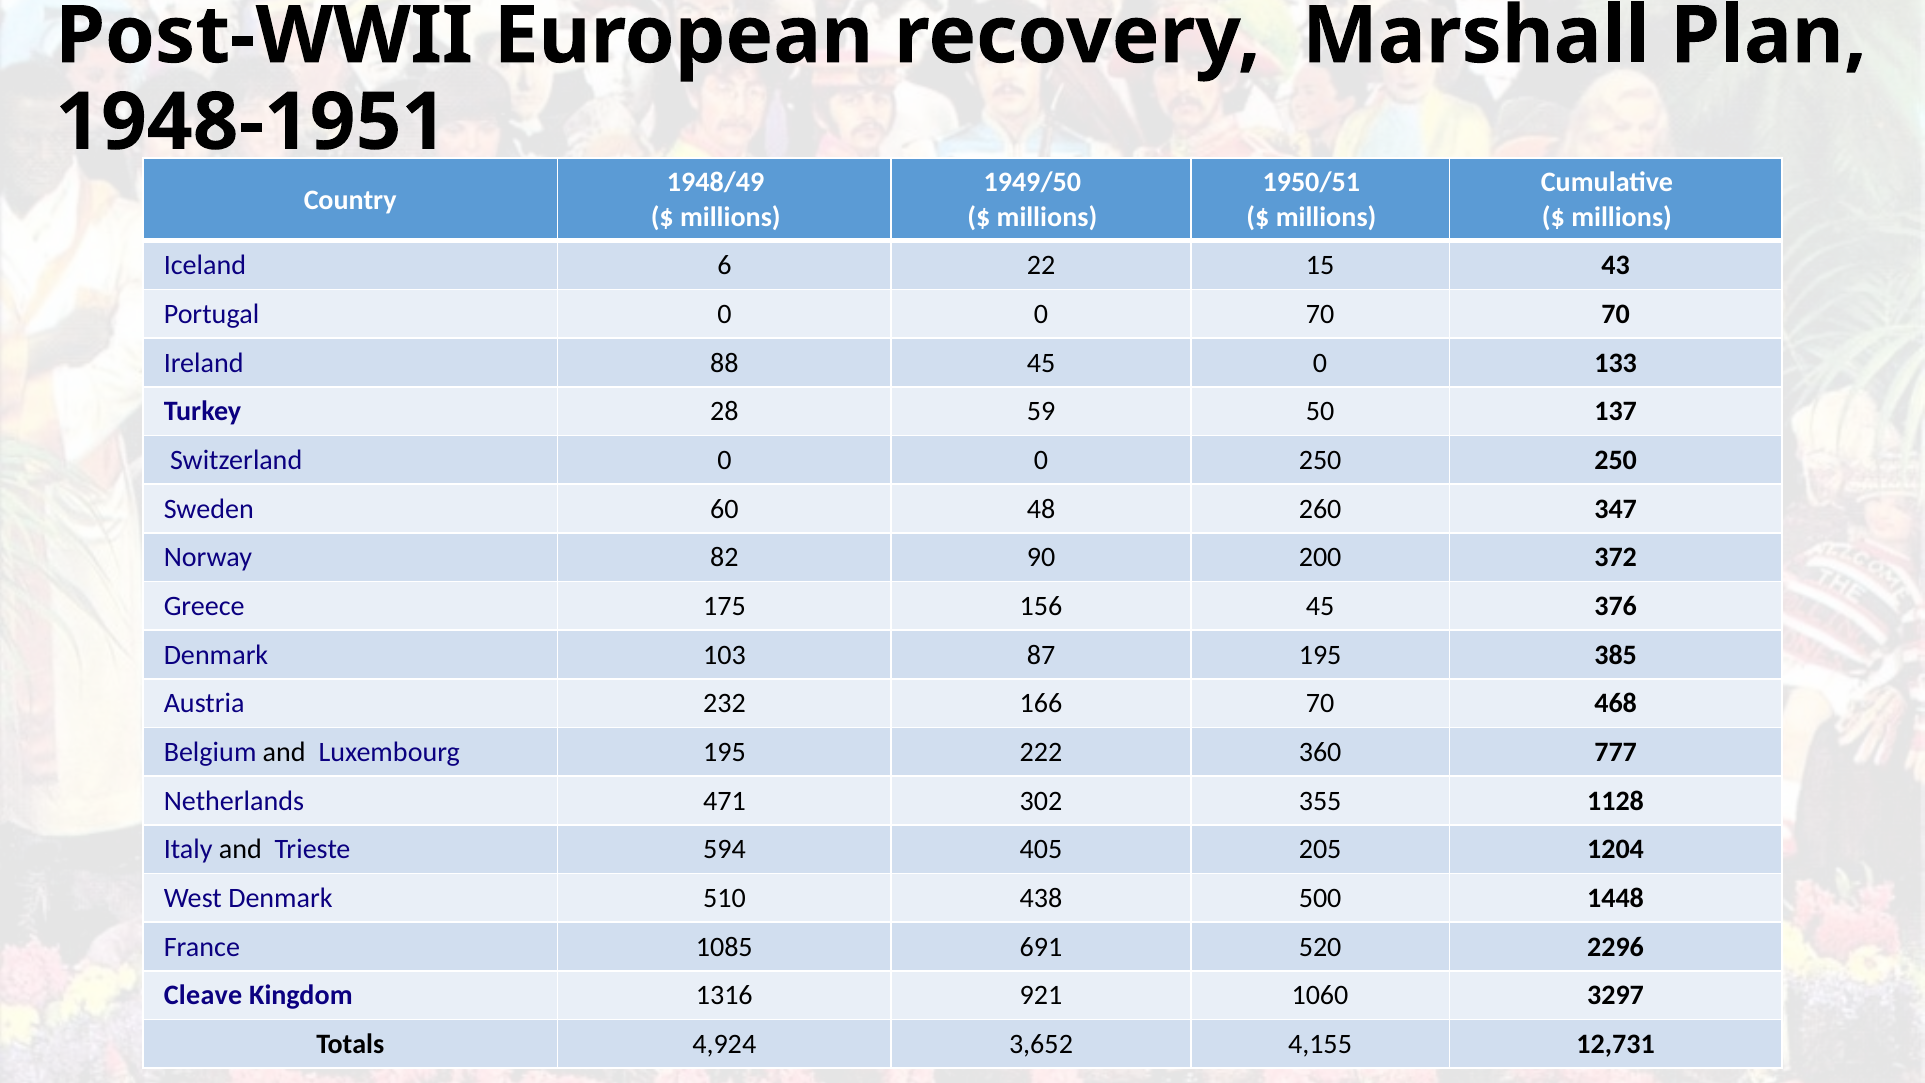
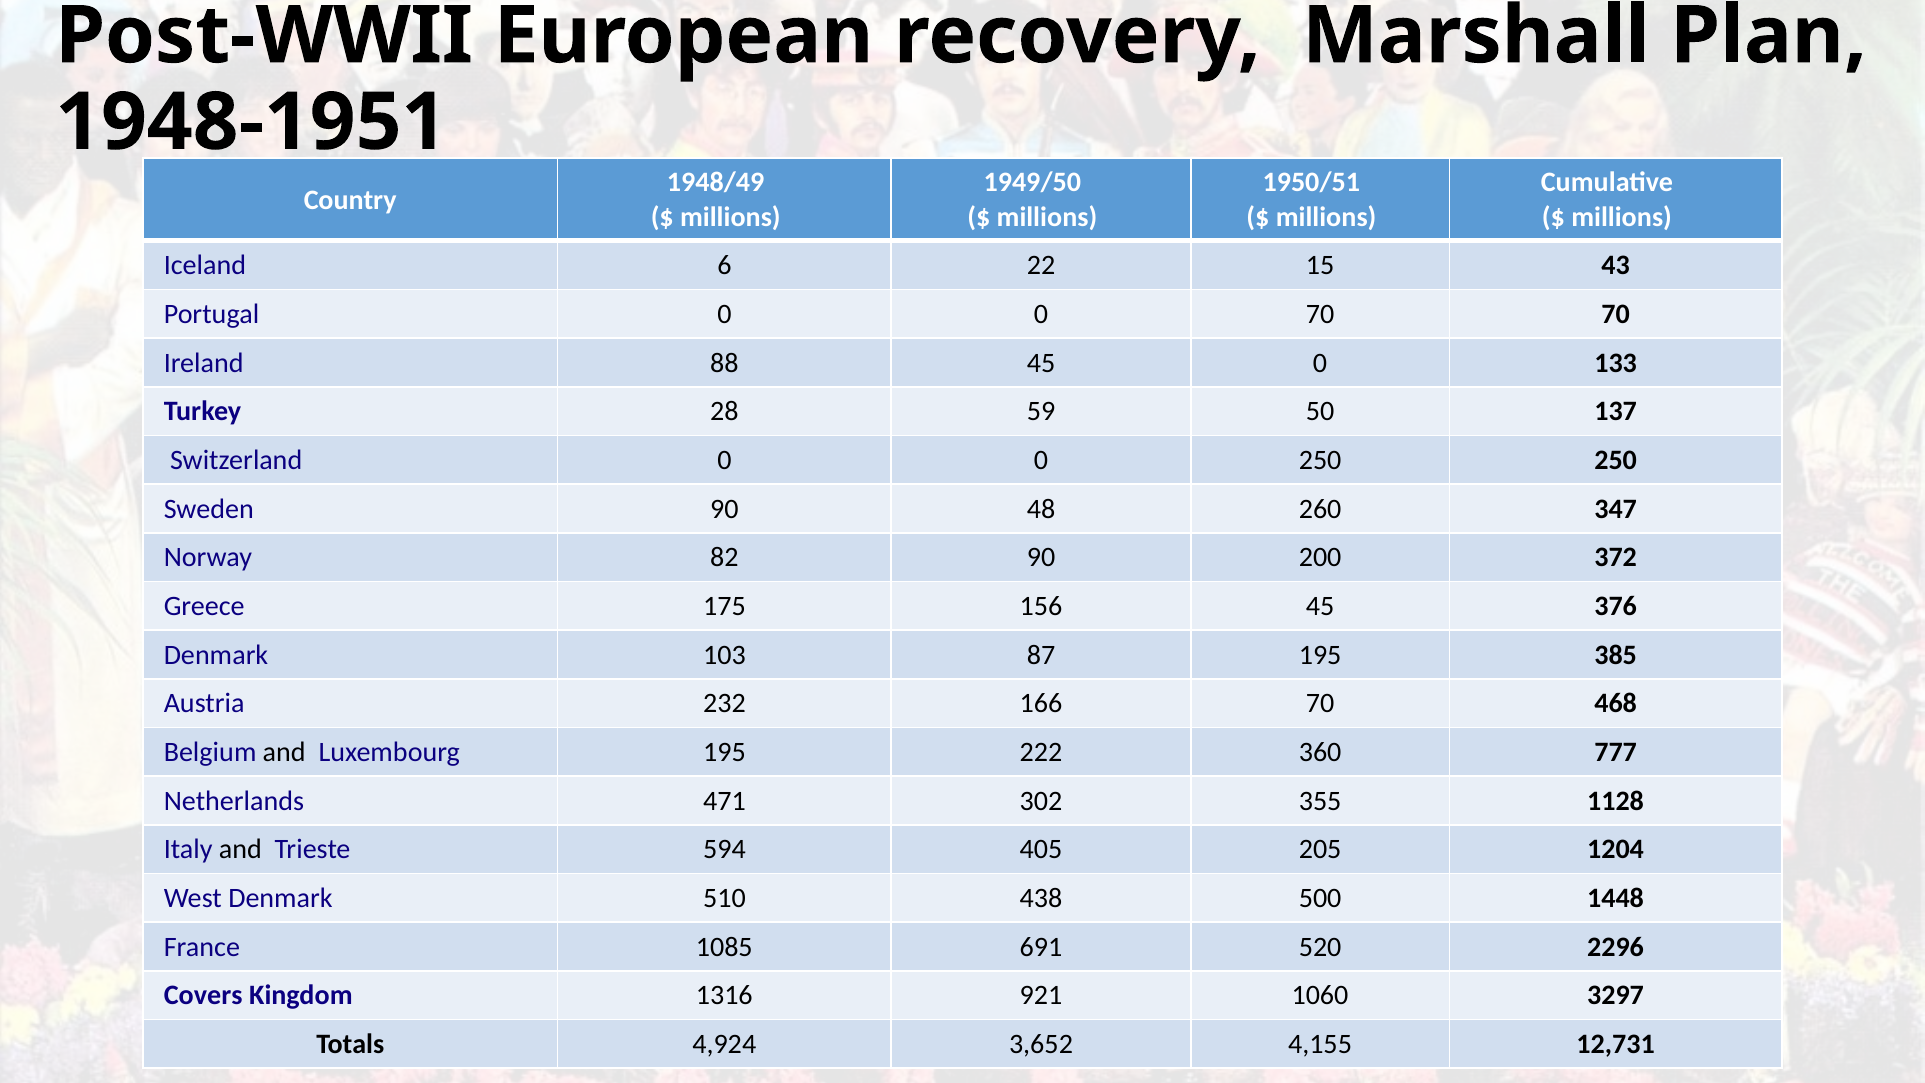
Sweden 60: 60 -> 90 (724, 509)
Cleave: Cleave -> Covers (203, 995)
